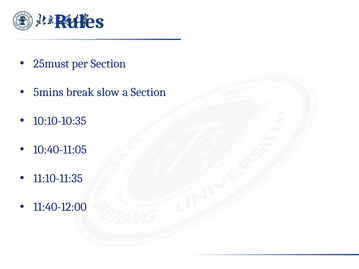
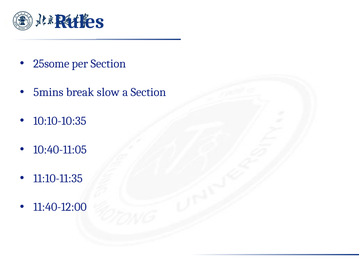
25must: 25must -> 25some (51, 64)
